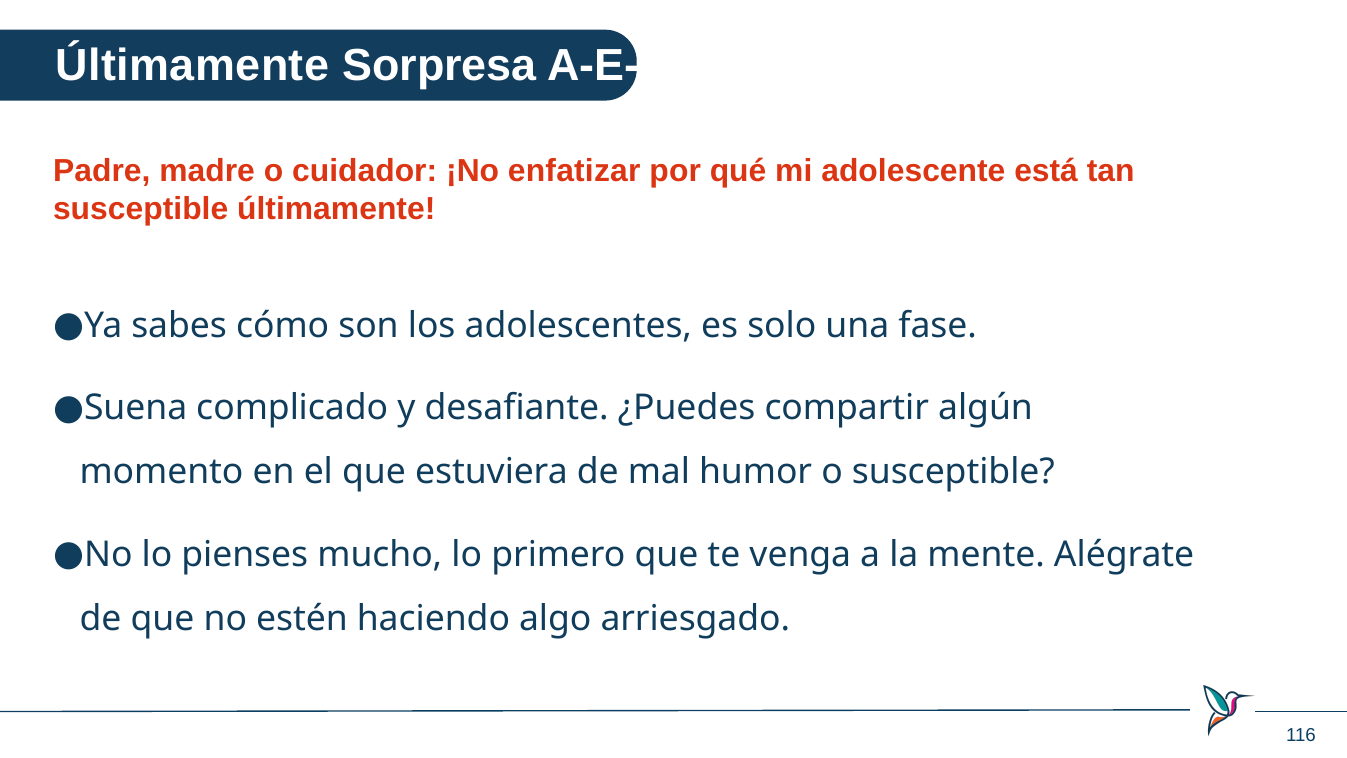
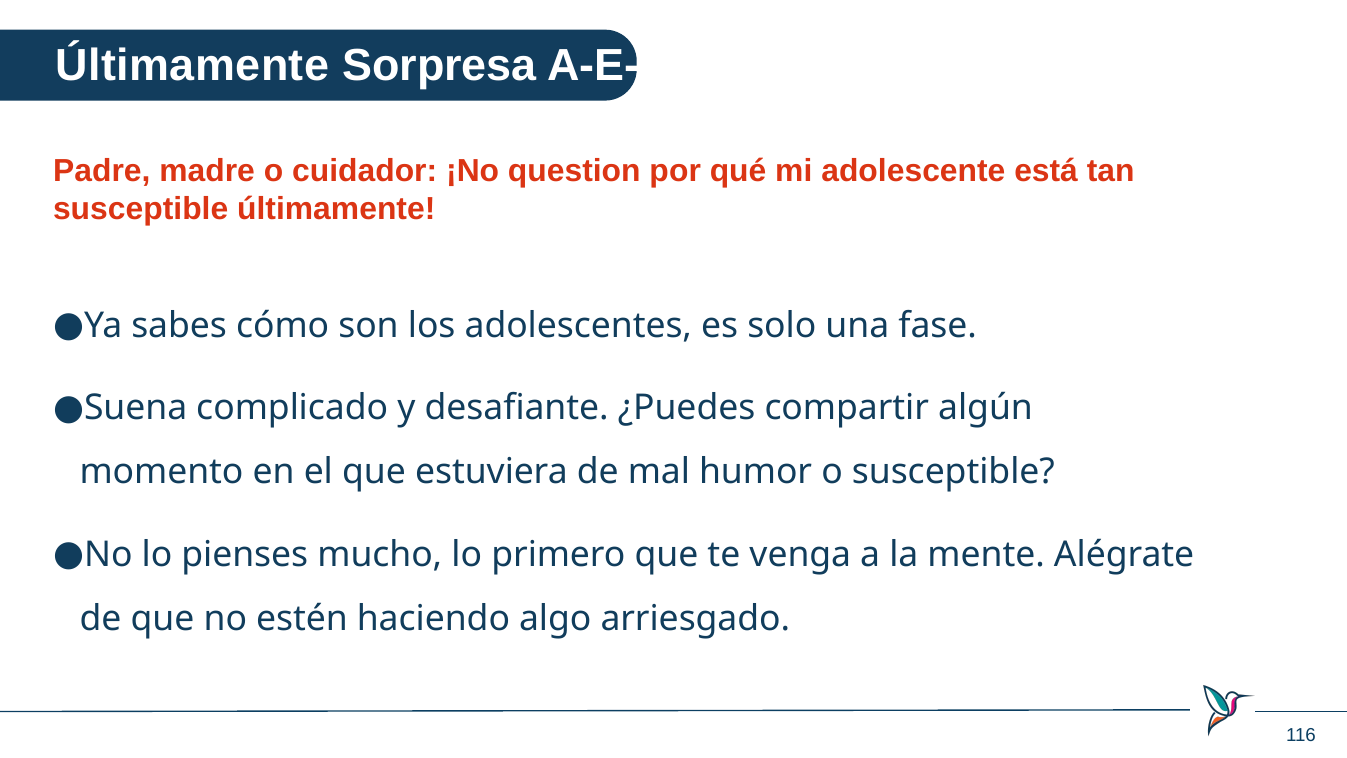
enfatizar: enfatizar -> question (574, 171)
